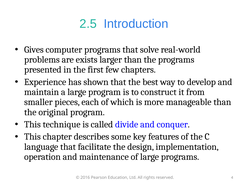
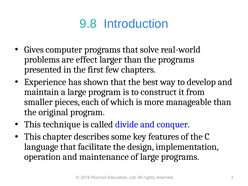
2.5: 2.5 -> 9.8 (88, 24)
exists: exists -> effect (87, 60)
